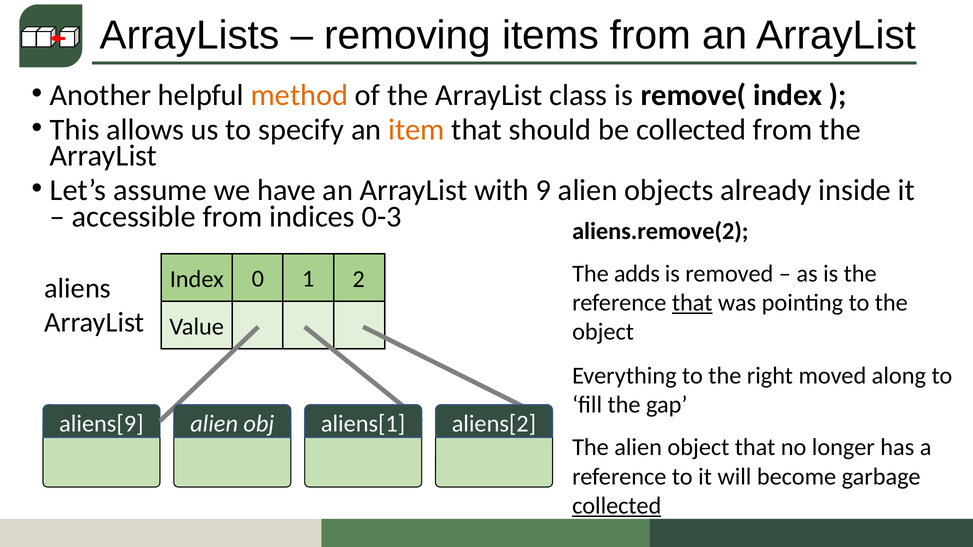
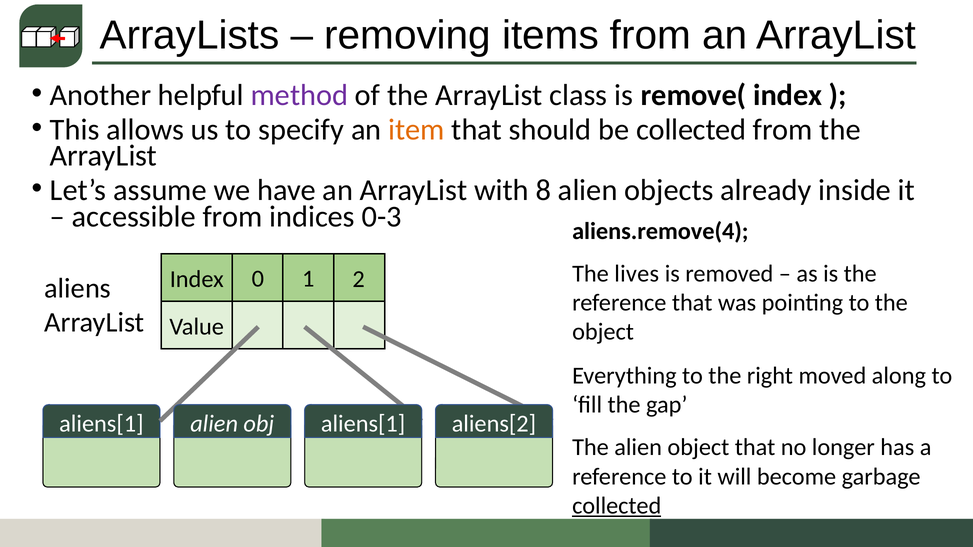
method colour: orange -> purple (299, 95)
9: 9 -> 8 (543, 190)
aliens.remove(2: aliens.remove(2 -> aliens.remove(4 (660, 231)
adds: adds -> lives (637, 274)
that underline: present -> none (692, 303)
aliens[9: aliens[9 -> aliens[1 (101, 424)
